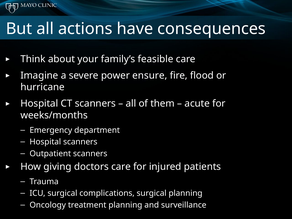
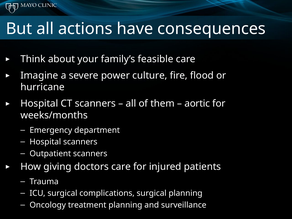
ensure: ensure -> culture (150, 75)
acute: acute -> aortic (197, 104)
